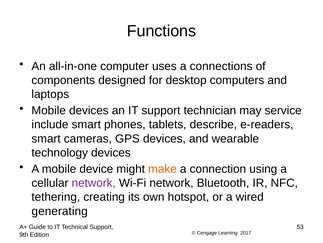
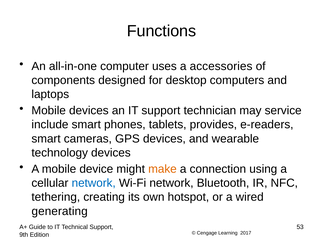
connections: connections -> accessories (221, 66)
describe: describe -> provides (213, 124)
network colour: purple -> blue (94, 183)
